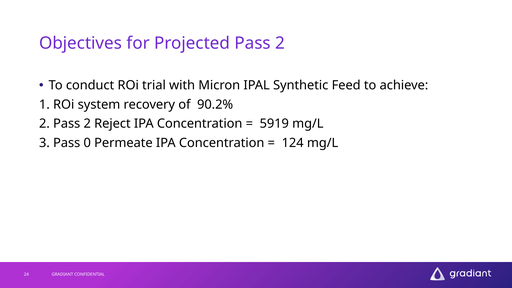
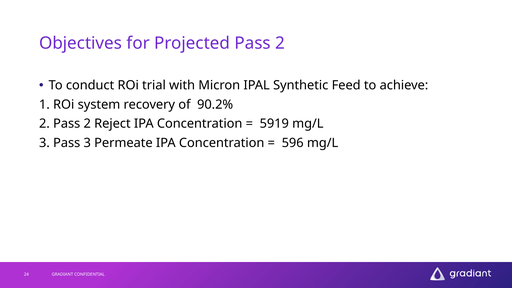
Pass 0: 0 -> 3 (87, 143)
124: 124 -> 596 (293, 143)
